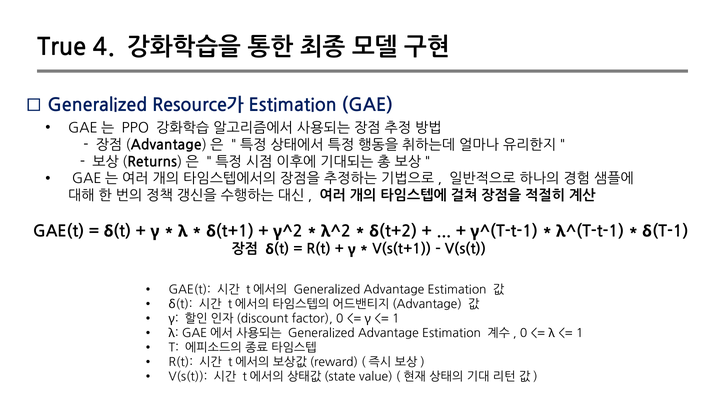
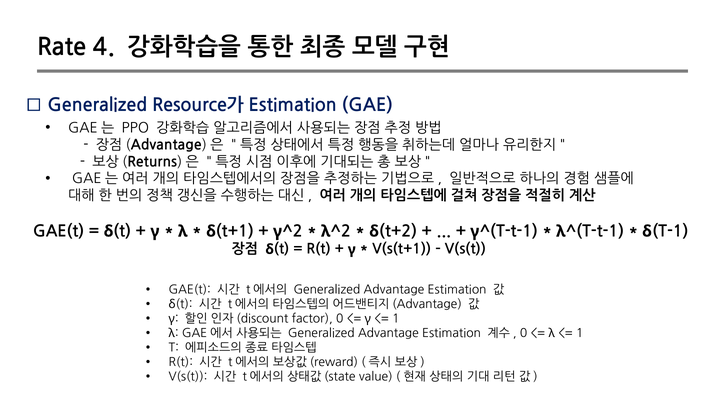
True: True -> Rate (62, 47)
